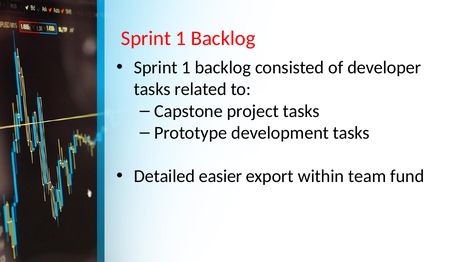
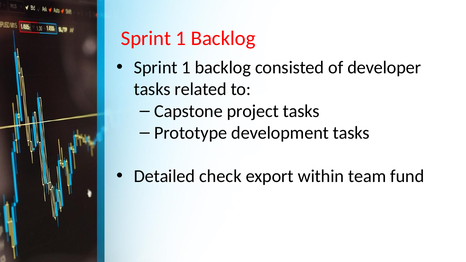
easier: easier -> check (220, 176)
